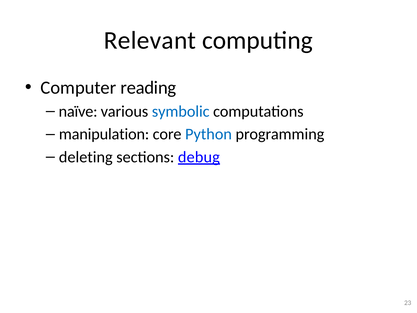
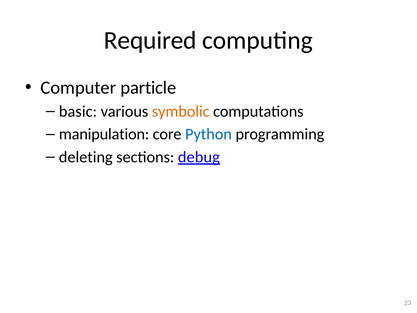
Relevant: Relevant -> Required (150, 40)
reading: reading -> particle (148, 87)
naïve: naïve -> basic (78, 111)
symbolic colour: blue -> orange (181, 111)
